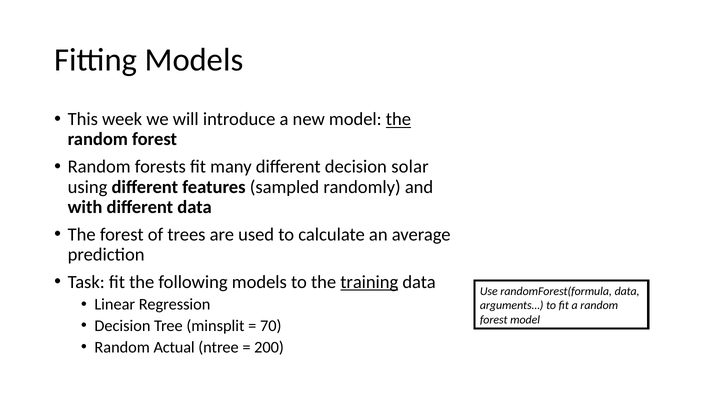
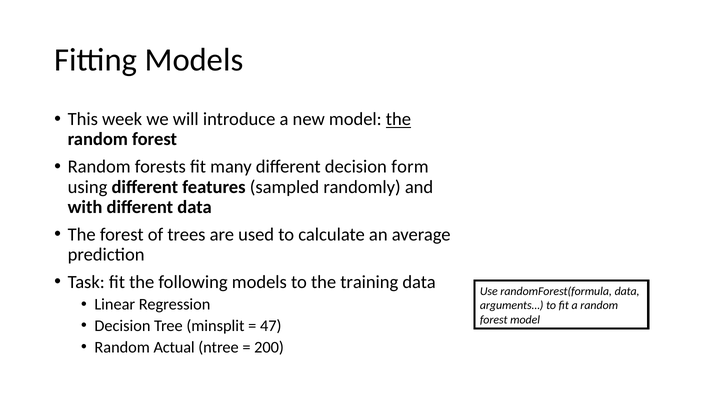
solar: solar -> form (410, 167)
training underline: present -> none (369, 282)
70: 70 -> 47 (271, 326)
